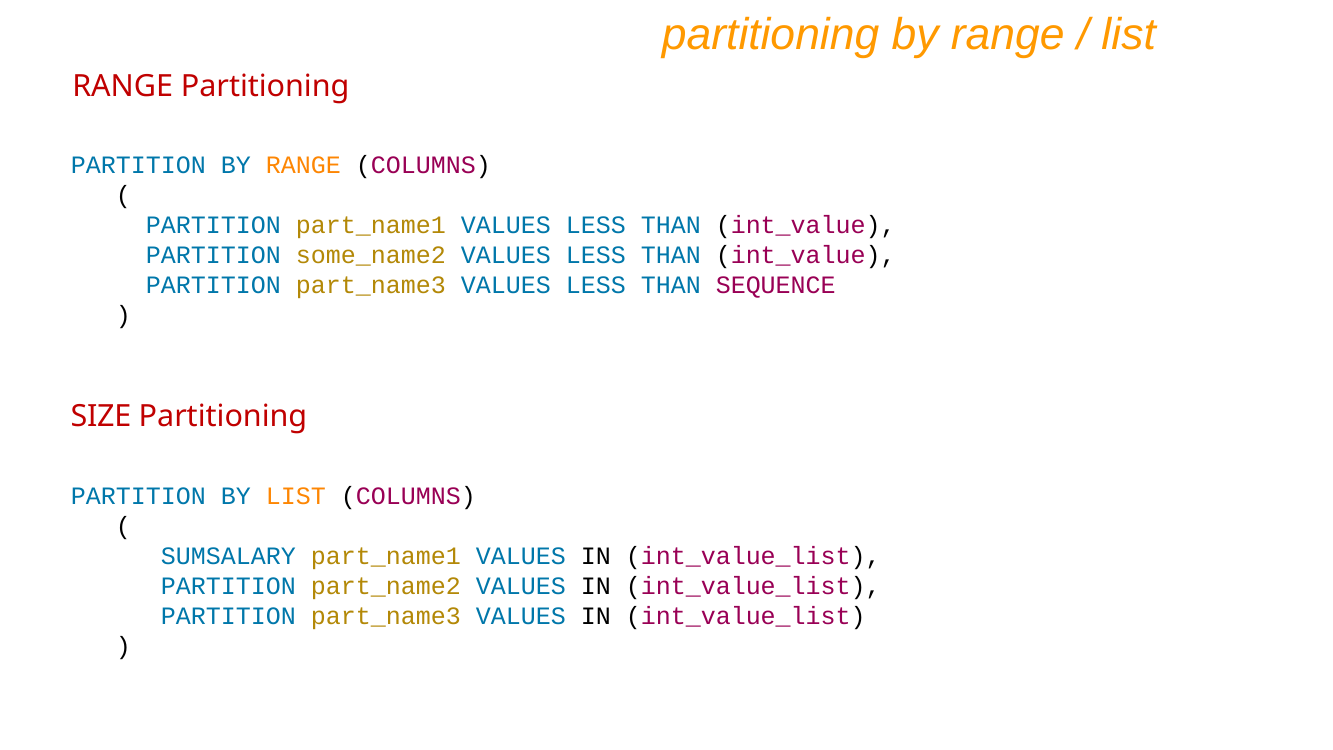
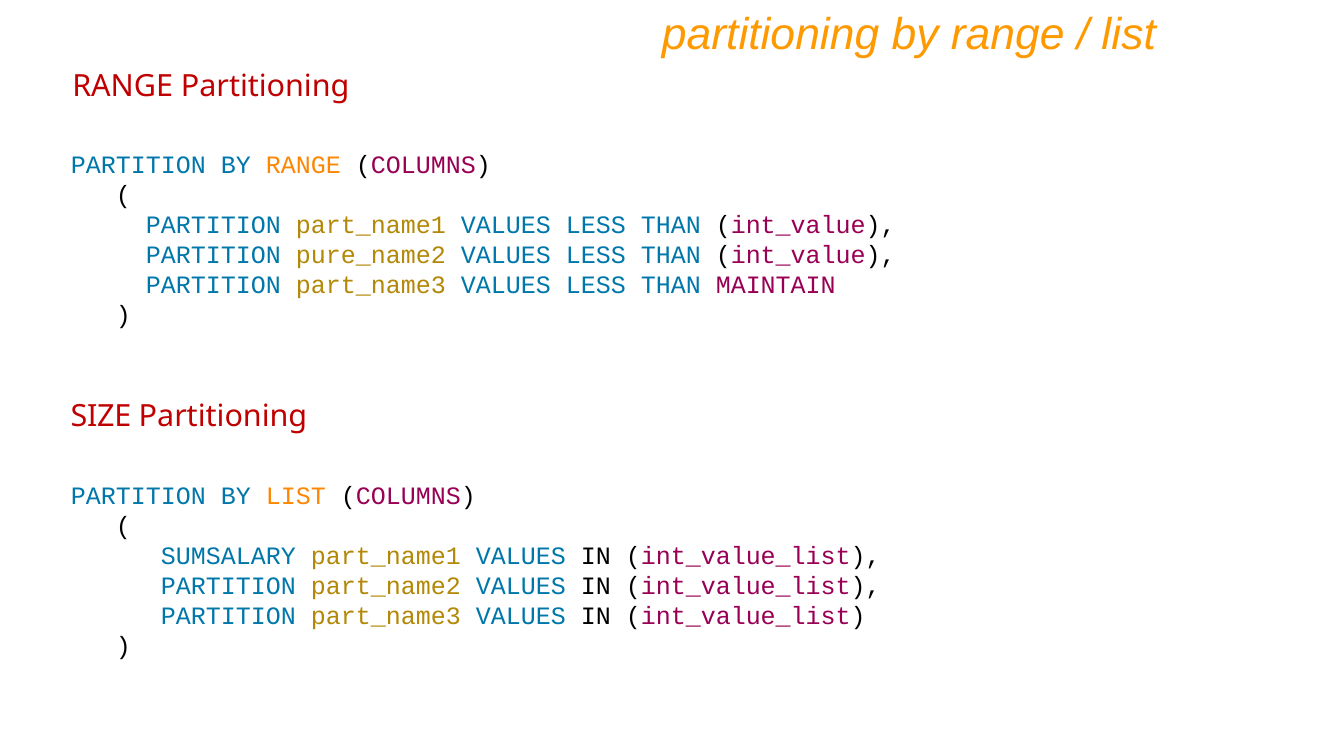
some_name2: some_name2 -> pure_name2 (371, 255)
SEQUENCE: SEQUENCE -> MAINTAIN (776, 285)
